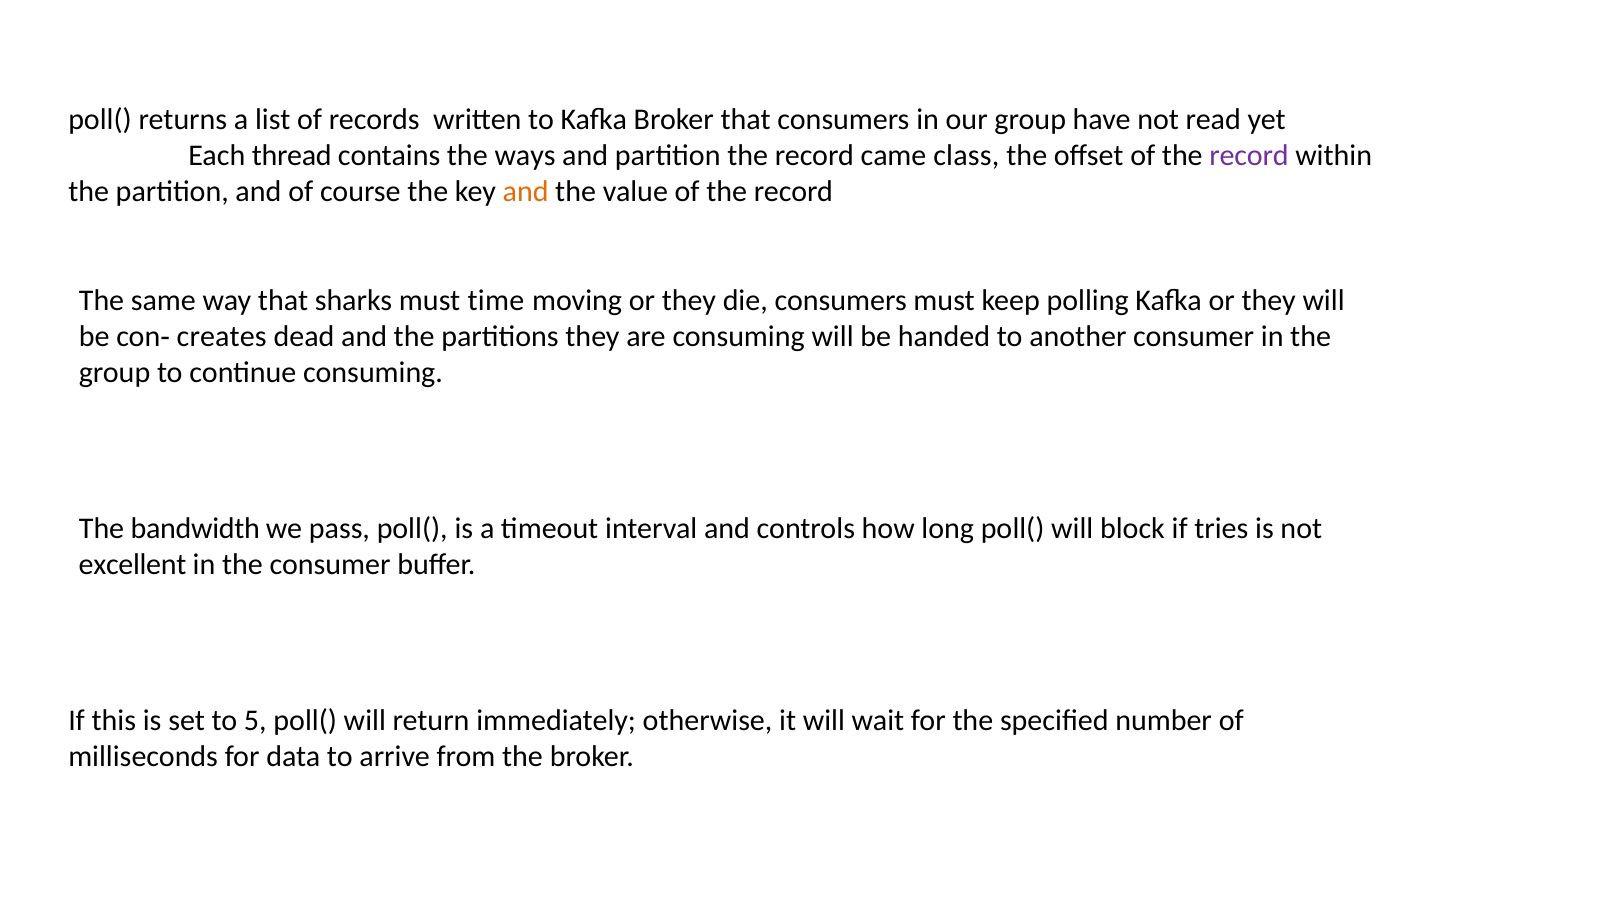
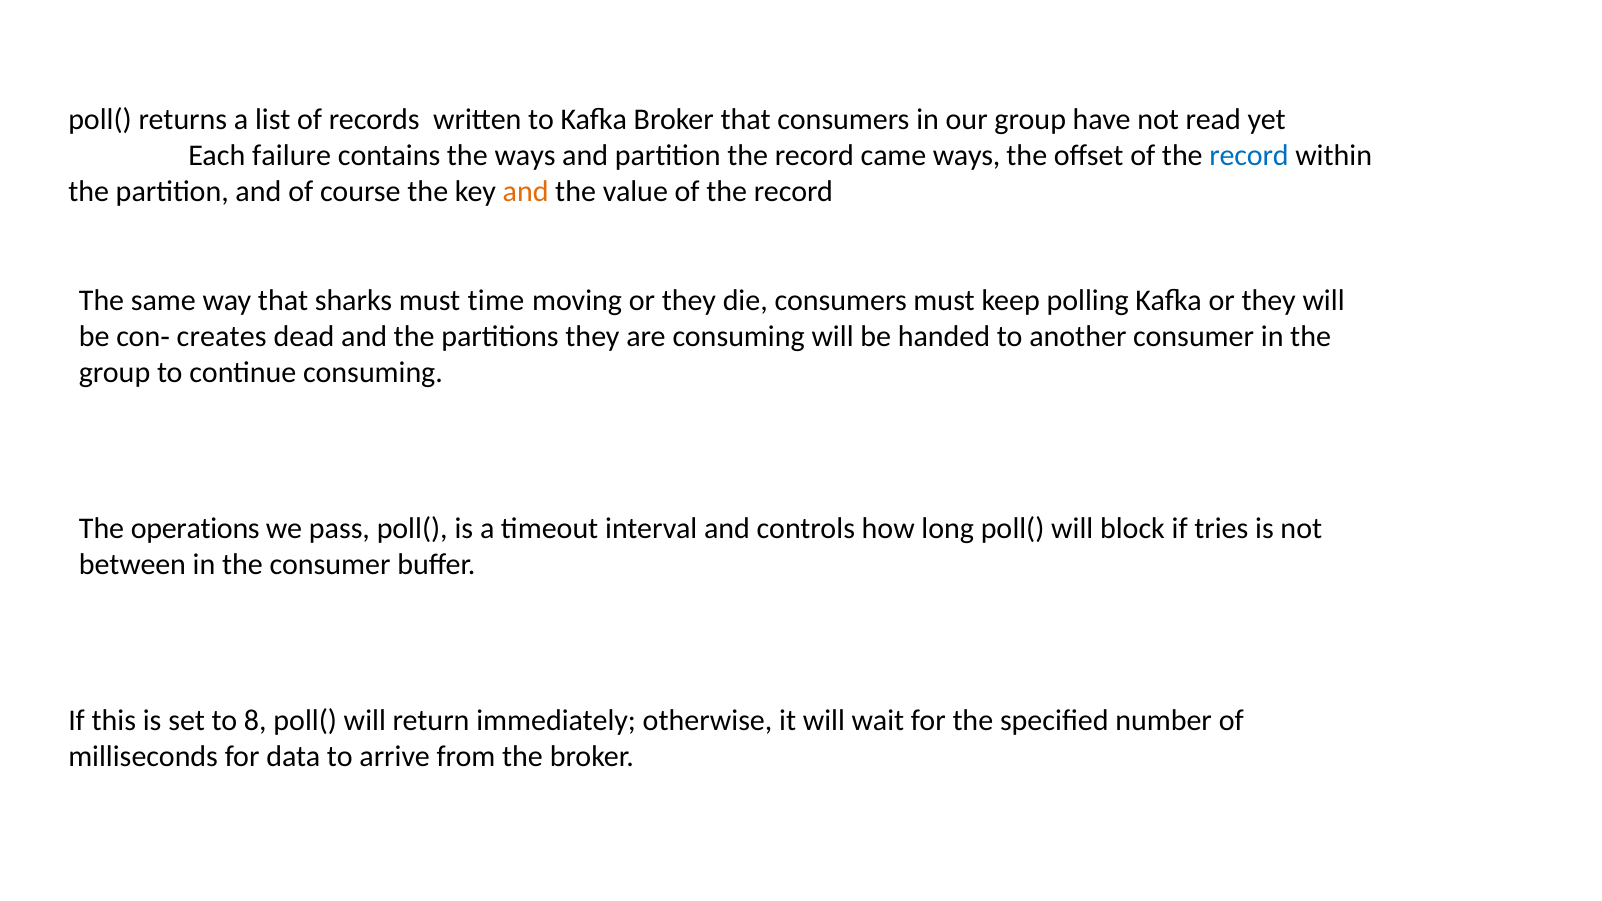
thread: thread -> failure (292, 156)
came class: class -> ways (967, 156)
record colour: purple -> blue (1249, 156)
bandwidth: bandwidth -> operations (195, 529)
excellent: excellent -> between (132, 565)
5: 5 -> 8 (255, 721)
